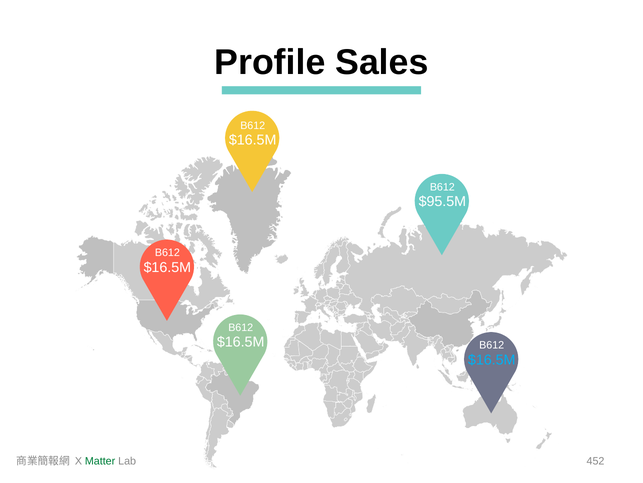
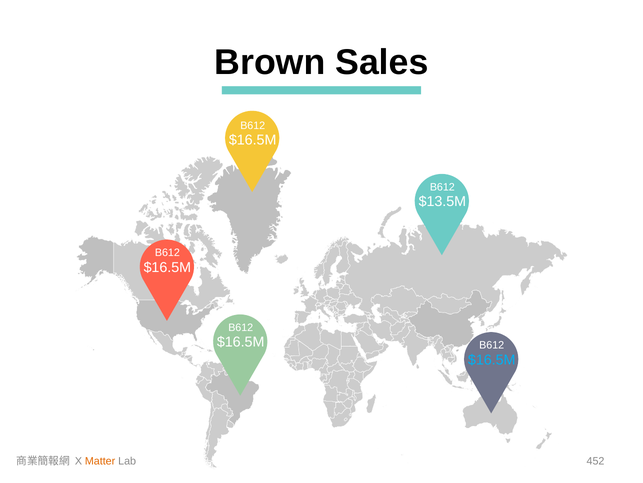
Profile: Profile -> Brown (270, 63)
$95.5M: $95.5M -> $13.5M (442, 201)
Matter colour: green -> orange (100, 461)
